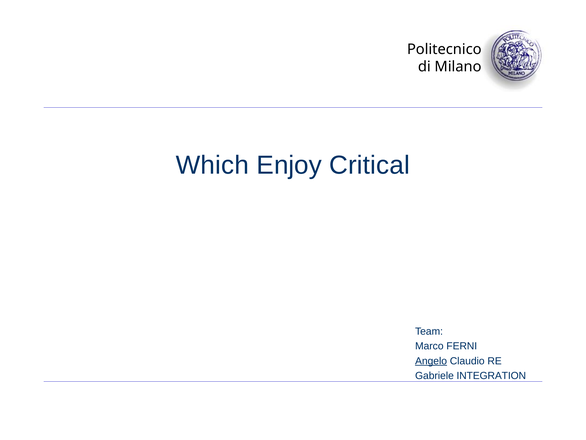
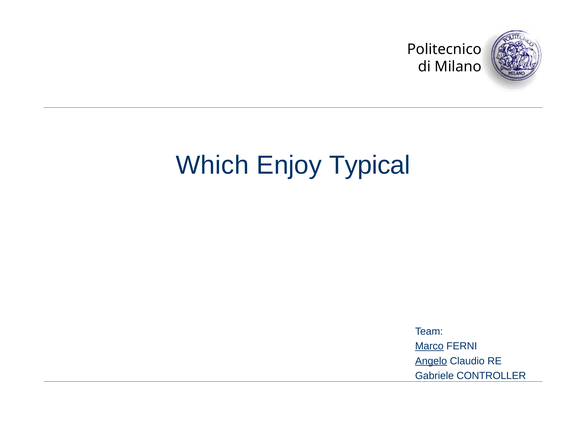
Critical: Critical -> Typical (370, 165)
Marco underline: none -> present (429, 346)
INTEGRATION: INTEGRATION -> CONTROLLER (491, 375)
